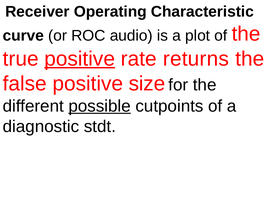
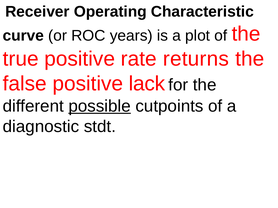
audio: audio -> years (131, 36)
positive underline: present -> none (80, 59)
size: size -> lack (147, 84)
